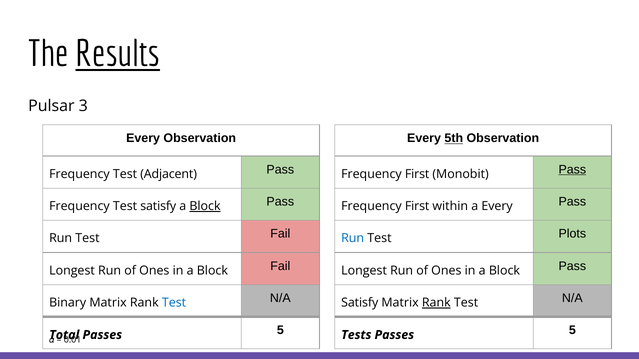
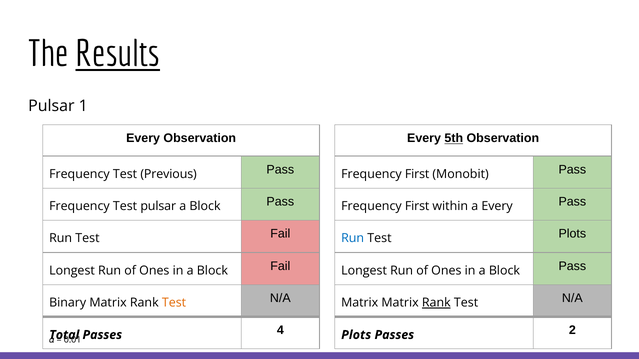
3: 3 -> 1 (83, 106)
Adjacent: Adjacent -> Previous (169, 174)
Pass underline: present -> none (572, 170)
Test satisfy: satisfy -> pulsar (158, 206)
Block underline: present -> none (205, 206)
Test colour: blue -> orange (174, 303)
Satisfy: Satisfy -> Matrix (360, 303)
5: 5 -> 4 (280, 331)
Tests: Tests -> Plots (356, 335)
5: 5 -> 2 (572, 331)
